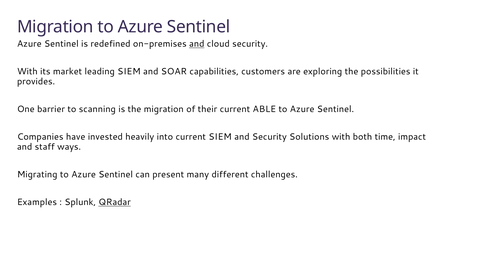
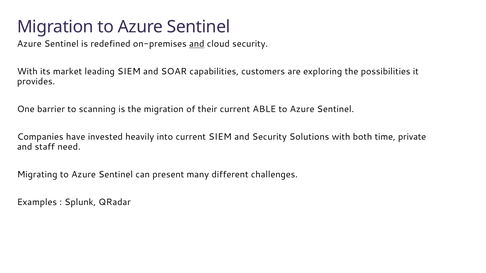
impact: impact -> private (412, 137)
ways: ways -> need (69, 147)
QRadar underline: present -> none (115, 202)
